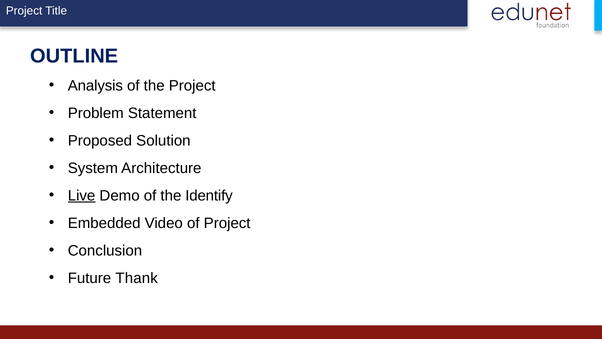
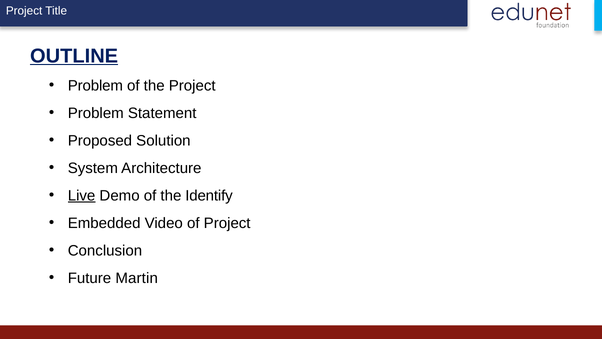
OUTLINE underline: none -> present (74, 56)
Analysis: Analysis -> Problem (95, 86)
Thank: Thank -> Martin (137, 278)
